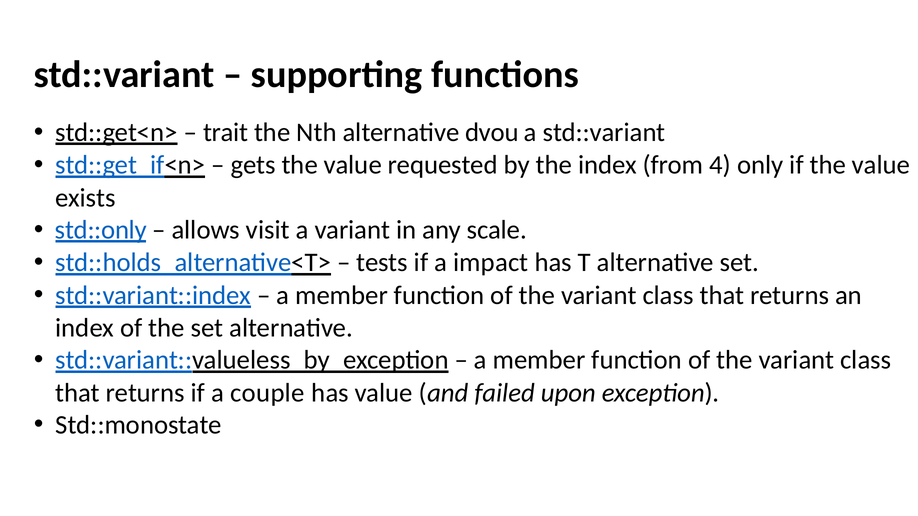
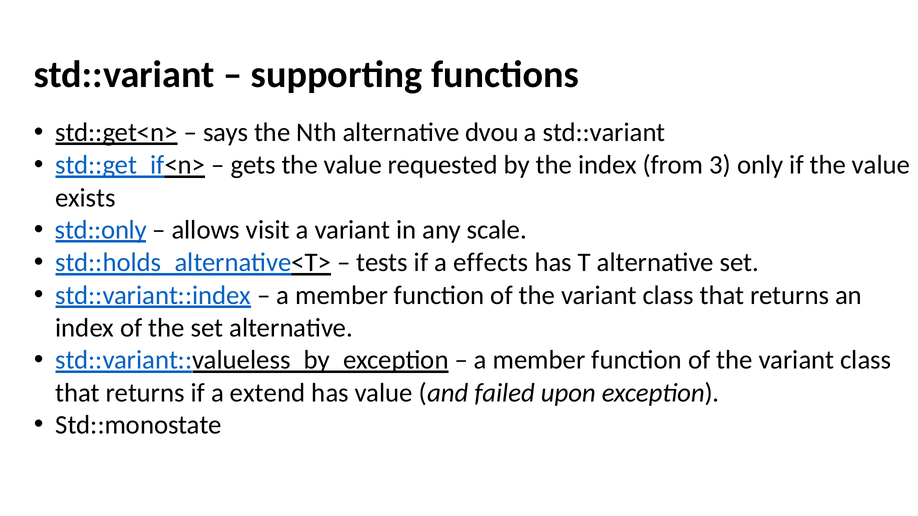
trait: trait -> says (226, 133)
4: 4 -> 3 (720, 165)
impact: impact -> effects (491, 263)
couple: couple -> extend (268, 393)
